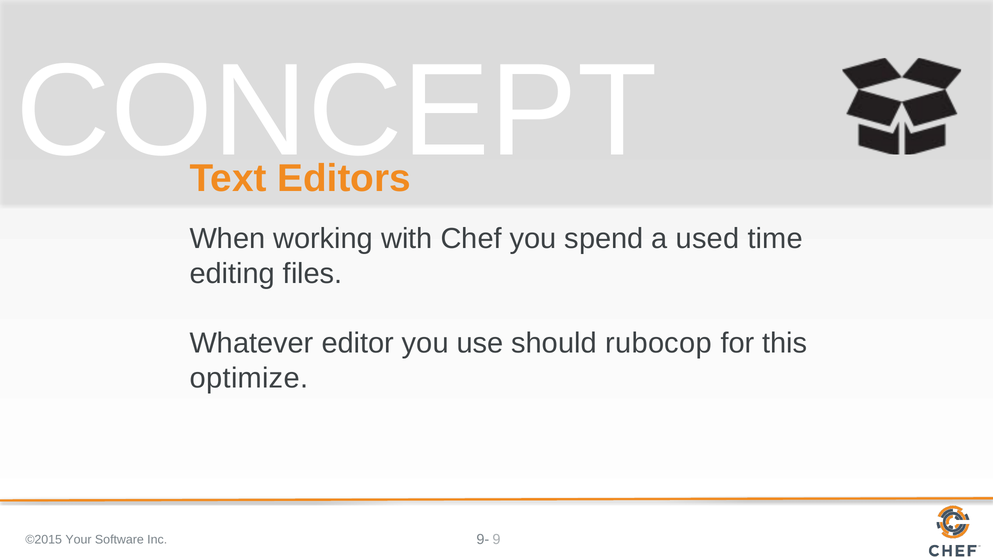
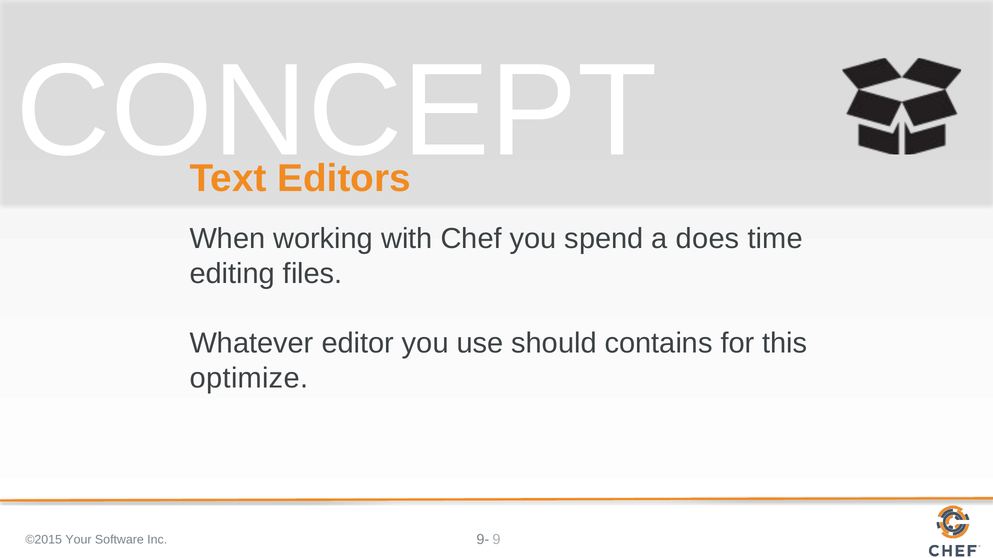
used: used -> does (708, 239)
rubocop: rubocop -> contains (659, 344)
